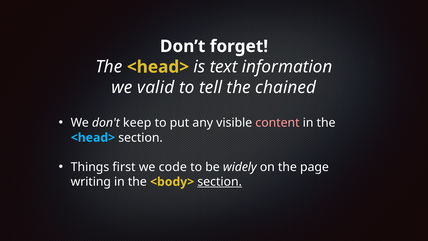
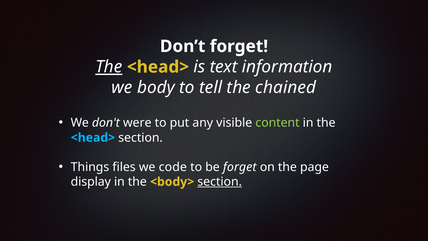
The underline: none -> present (109, 67)
valid: valid -> body (156, 88)
keep: keep -> were (137, 123)
content colour: pink -> light green (277, 123)
first: first -> files (124, 167)
be widely: widely -> forget (240, 167)
writing: writing -> display (91, 182)
